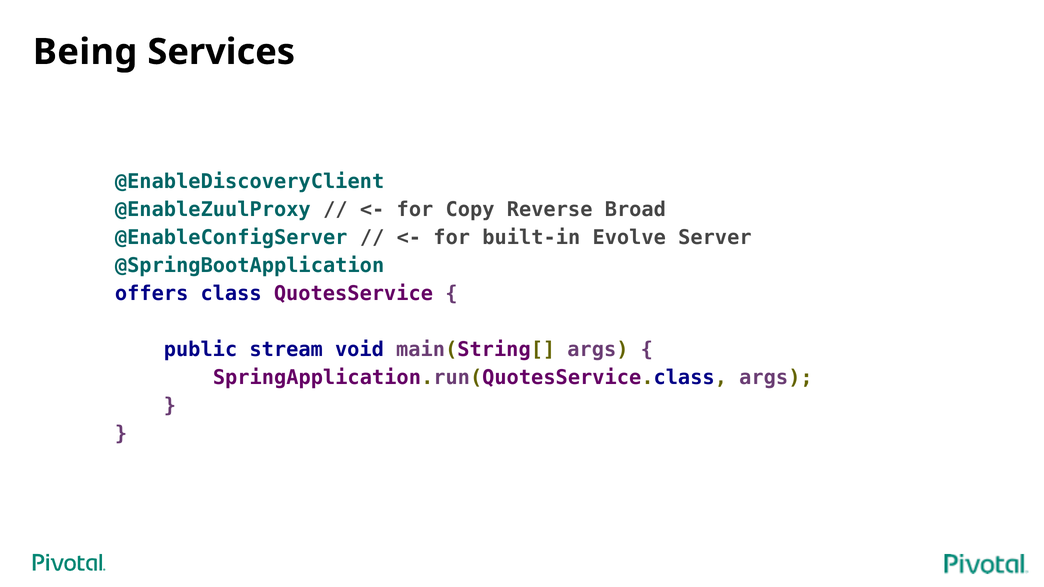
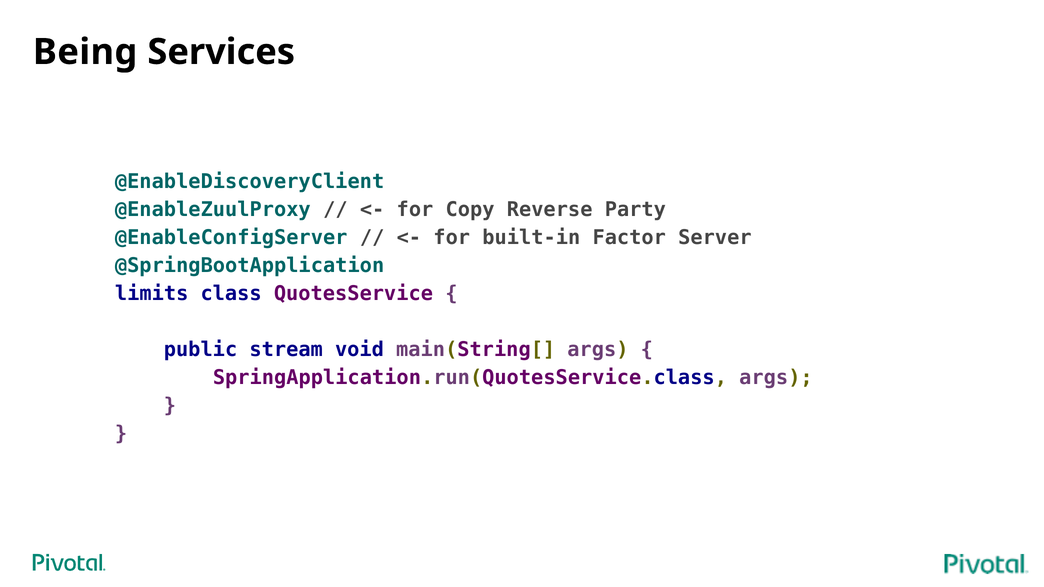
Broad: Broad -> Party (635, 210)
Evolve: Evolve -> Factor (629, 238)
offers: offers -> limits (152, 294)
